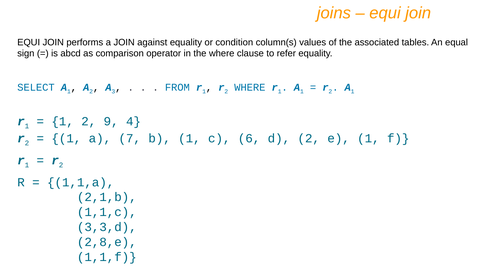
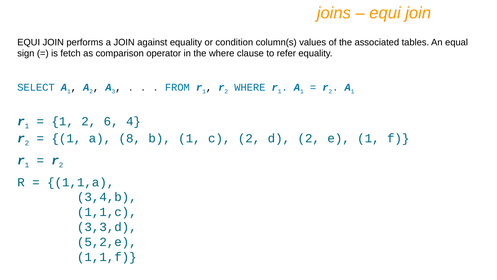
abcd: abcd -> fetch (71, 53)
9: 9 -> 6 (111, 121)
7: 7 -> 8 (130, 138)
c 6: 6 -> 2 (249, 138)
2,1,b: 2,1,b -> 3,4,b (107, 197)
2,8,e: 2,8,e -> 5,2,e (107, 242)
